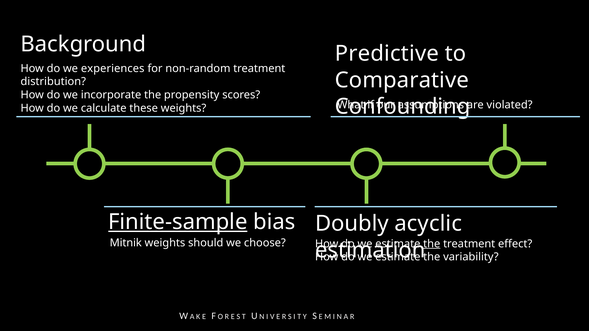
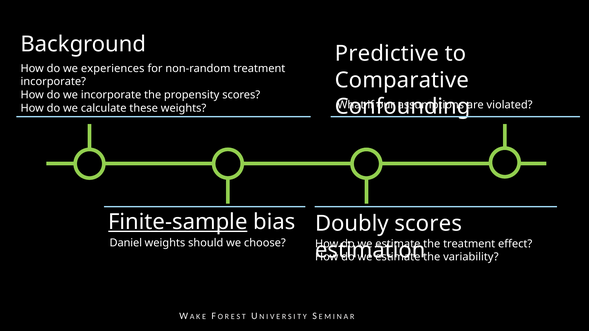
distribution: distribution -> incorporate (53, 82)
Doubly acyclic: acyclic -> scores (428, 224)
Mitnik: Mitnik -> Daniel (126, 243)
the underline: present -> none (432, 244)
